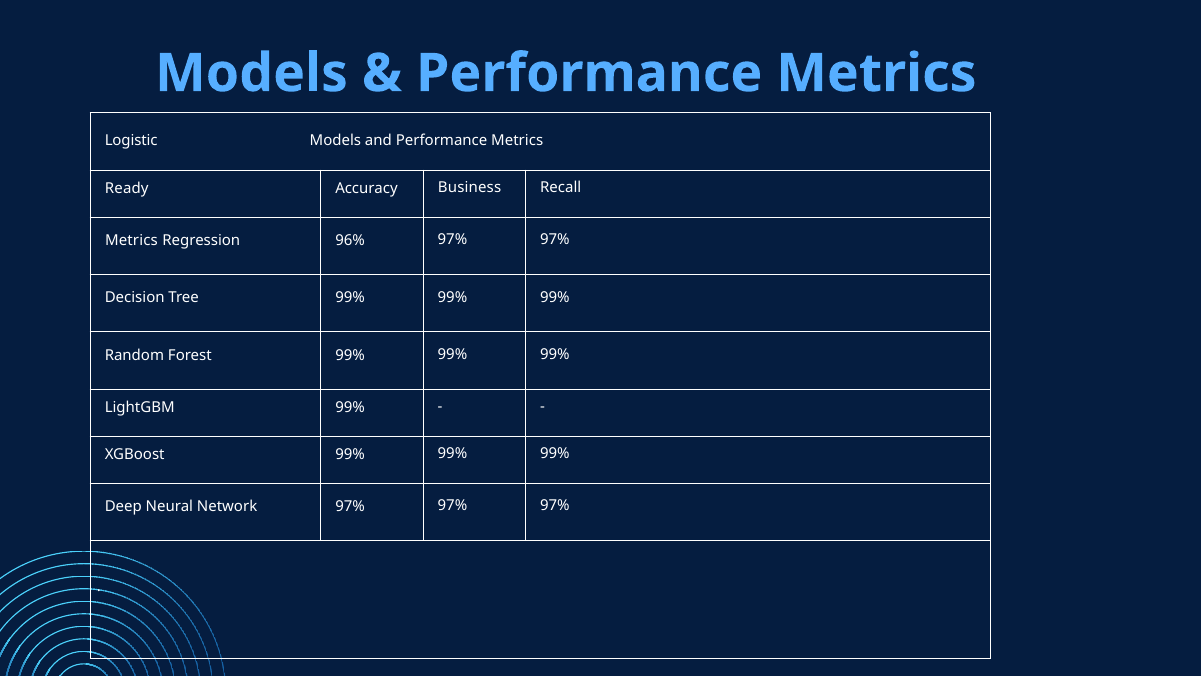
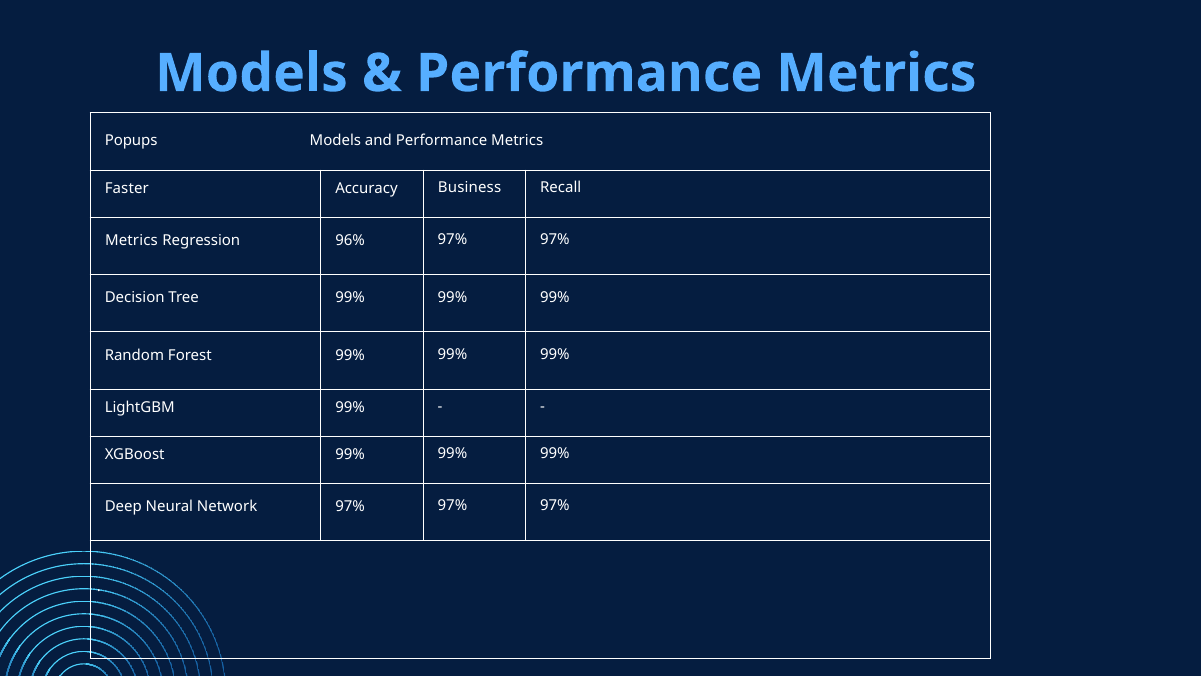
Logistic: Logistic -> Popups (131, 140)
Ready: Ready -> Faster (127, 188)
